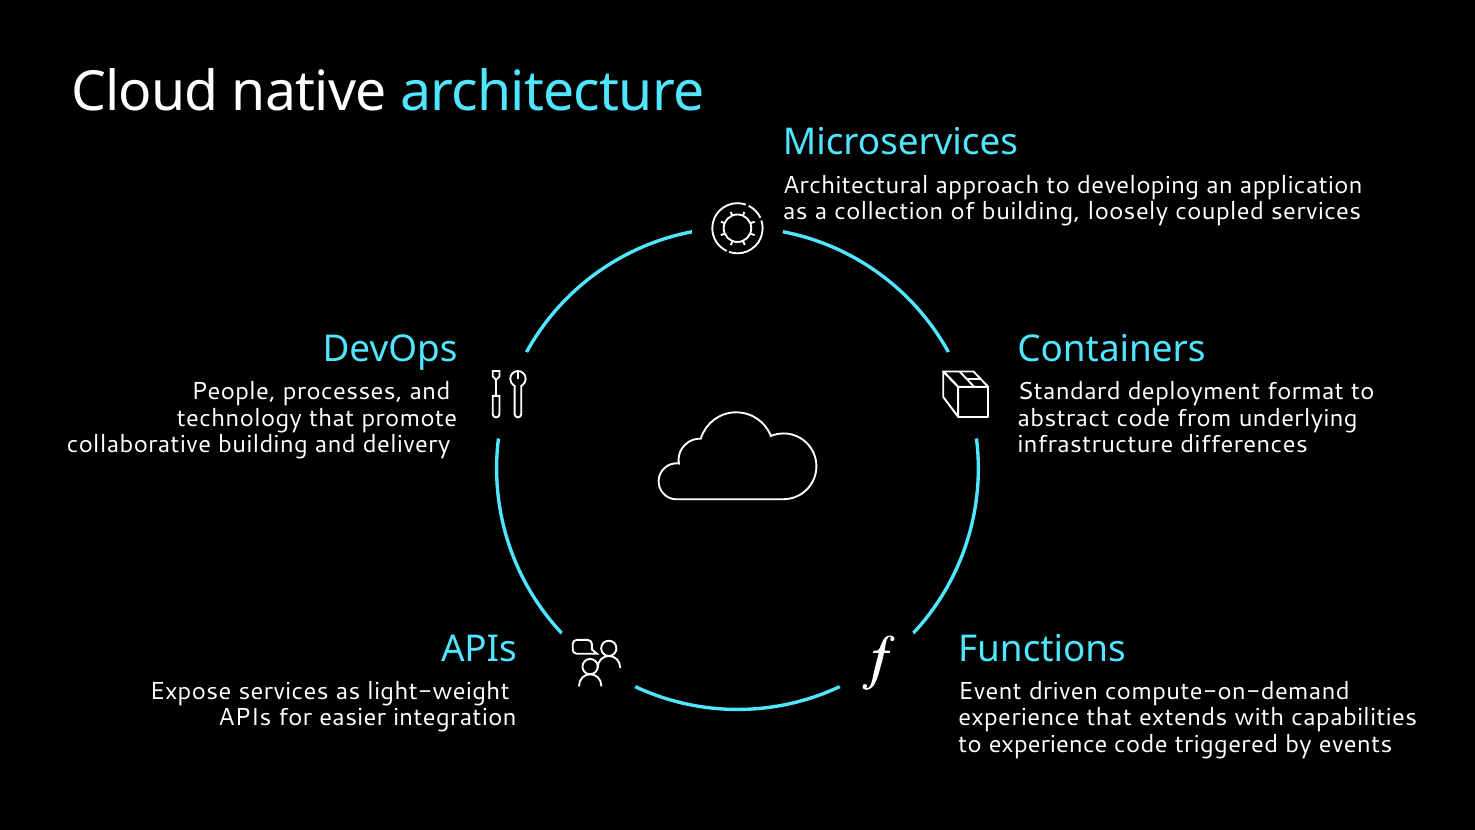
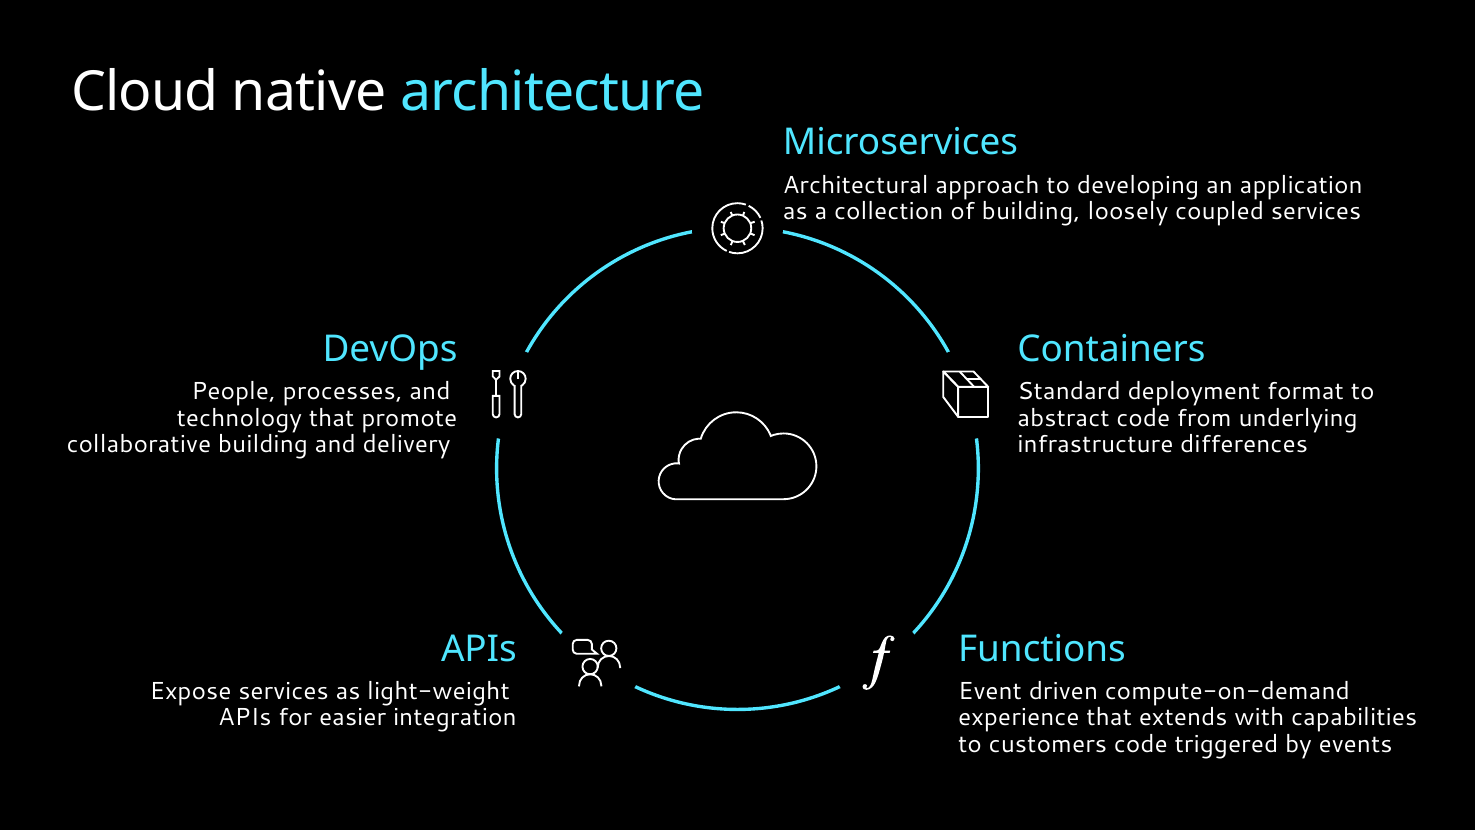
to experience: experience -> customers (1048, 744)
